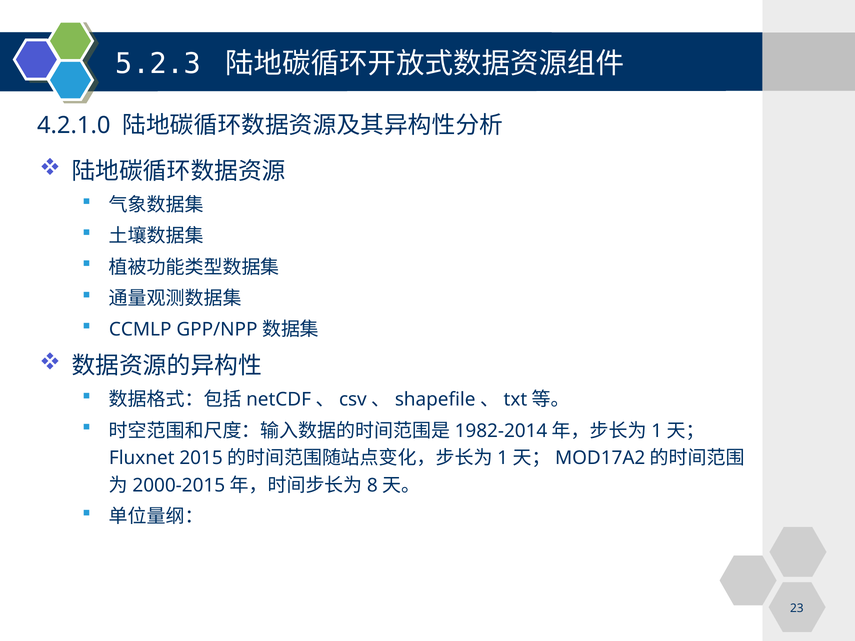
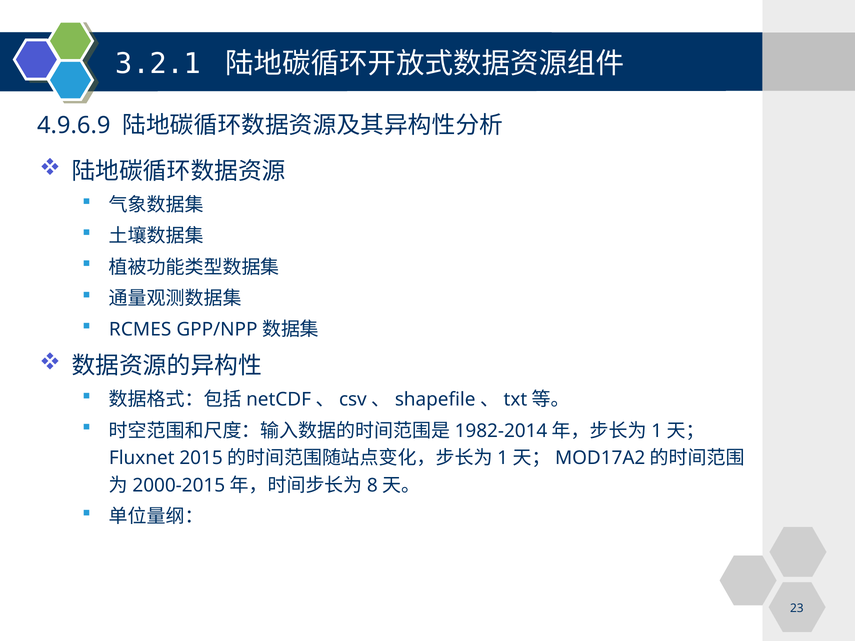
5.2.3: 5.2.3 -> 3.2.1 (158, 64)
4.2.1.0: 4.2.1.0 -> 4.9.6.9 (74, 126)
CCMLP: CCMLP -> RCMES (140, 330)
